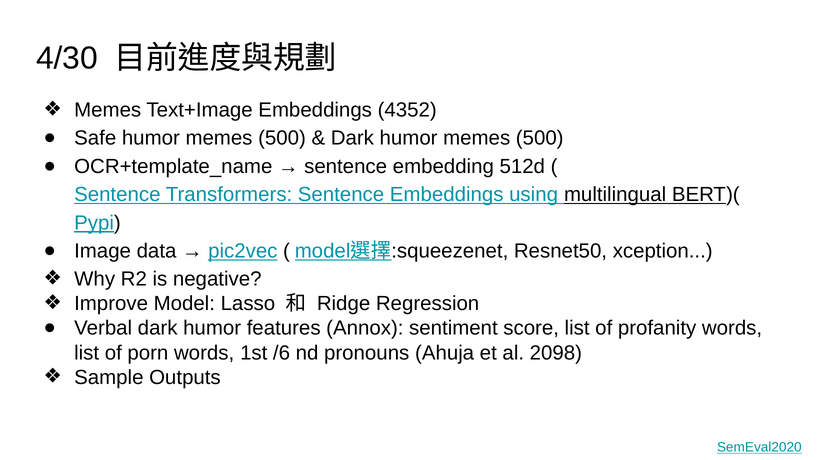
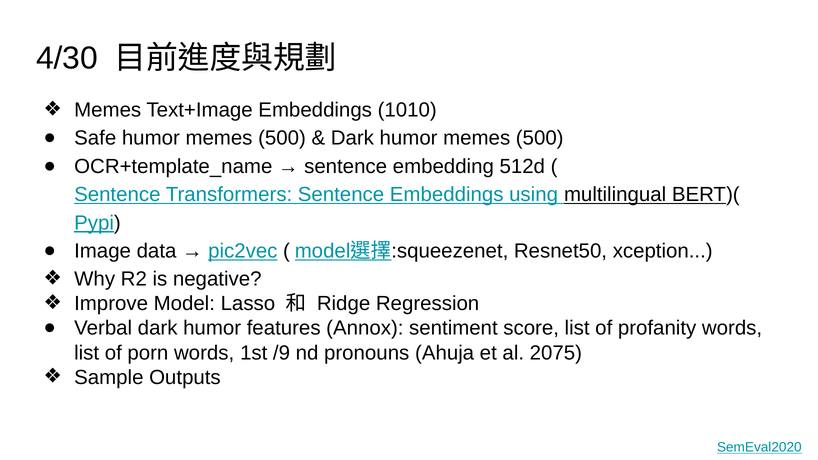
4352: 4352 -> 1010 (407, 110)
/6: /6 -> /9 (281, 353)
2098: 2098 -> 2075 (556, 353)
